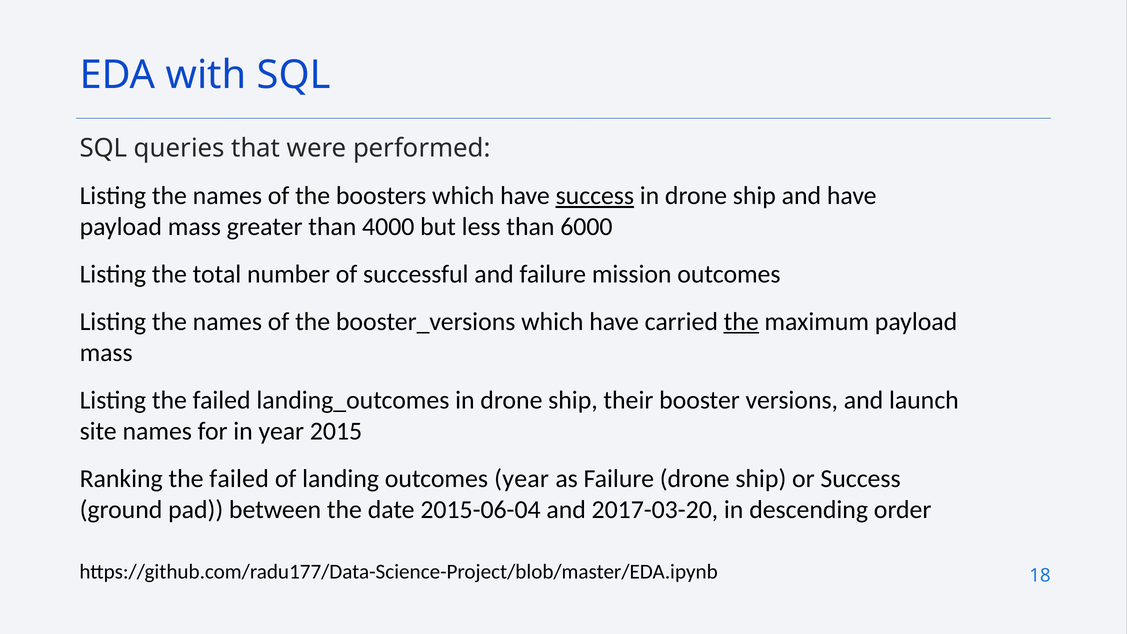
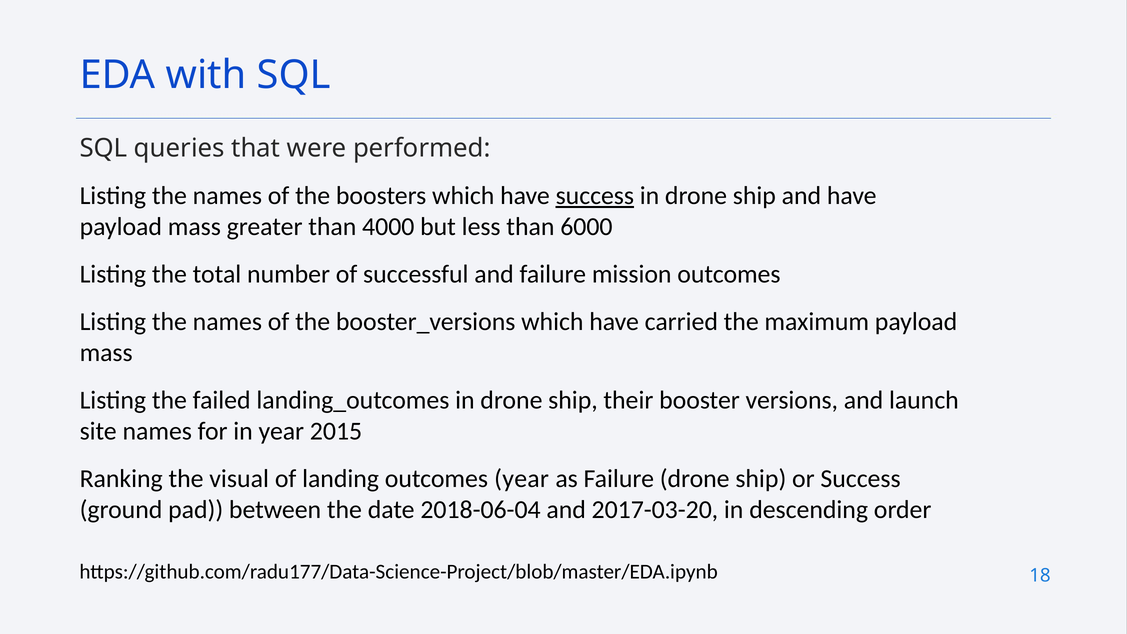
the underline: present -> none (741, 322)
Ranking the failed: failed -> visual (239, 478)
2015-06-04: 2015-06-04 -> 2018-06-04 (481, 509)
